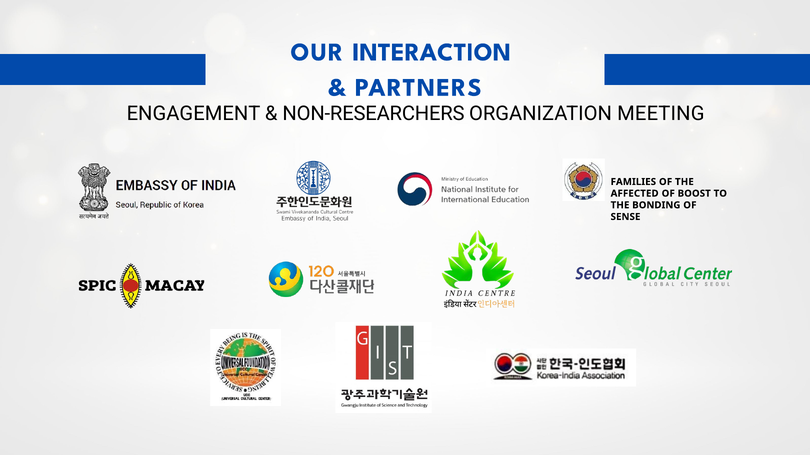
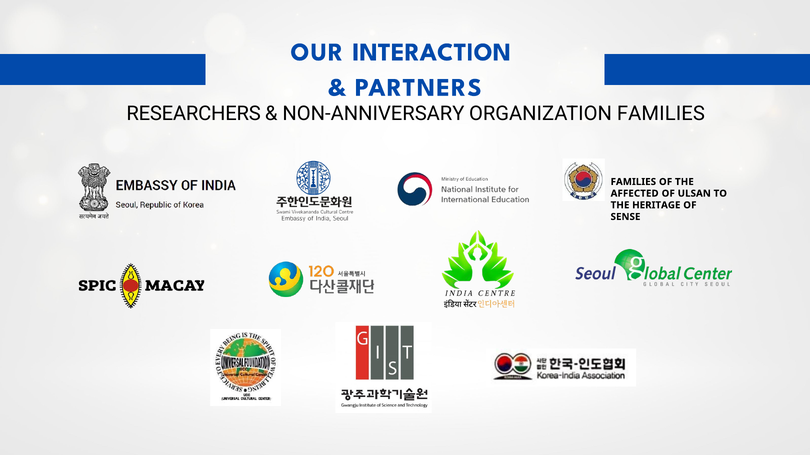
ENGAGEMENT: ENGAGEMENT -> RESEARCHERS (194, 114)
NON-RESEARCHERS: NON-RESEARCHERS -> NON-ANNIVERSARY (373, 114)
ORGANIZATION MEETING: MEETING -> FAMILIES (661, 114)
BOOST: BOOST -> ULSAN (694, 194)
BONDING: BONDING -> HERITAGE (656, 205)
